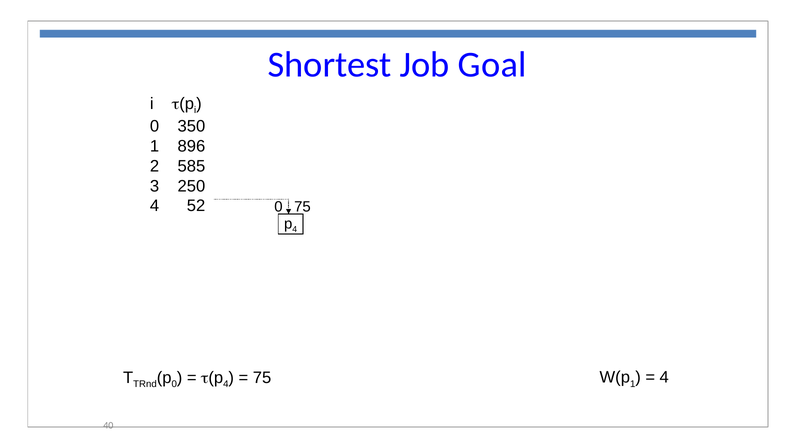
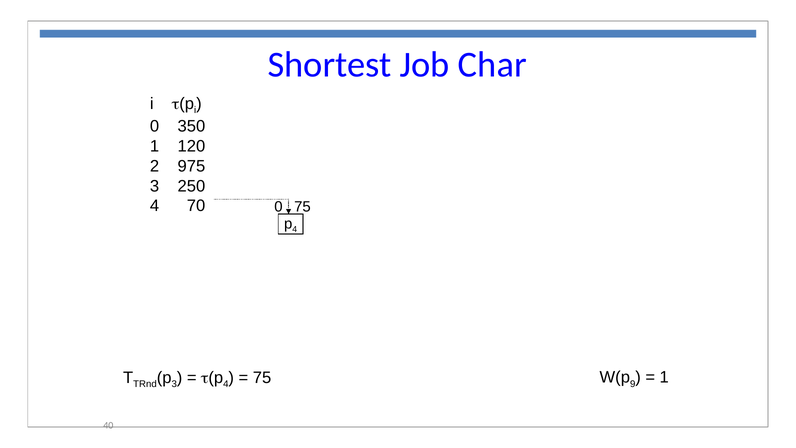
Goal: Goal -> Char (492, 65)
896: 896 -> 120 (191, 146)
585: 585 -> 975 (191, 166)
52: 52 -> 70 (196, 206)
0: 0 -> 3 (174, 384)
1: 1 -> 9 (633, 384)
4: 4 -> 1 (664, 377)
